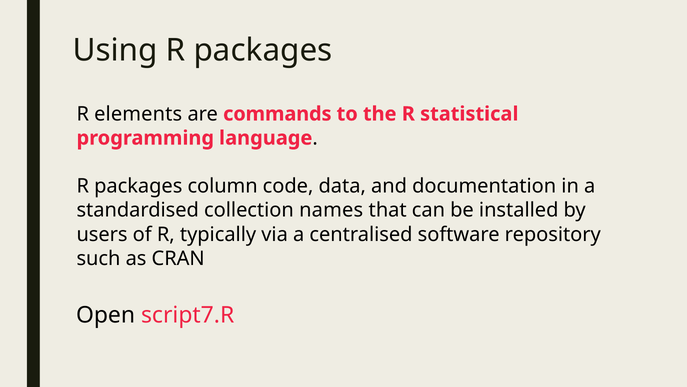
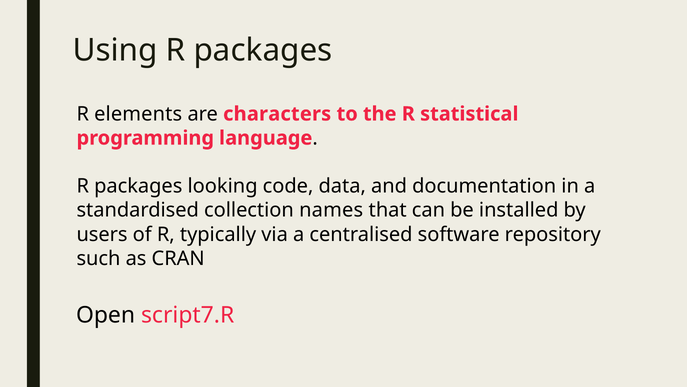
commands: commands -> characters (277, 114)
column: column -> looking (223, 186)
